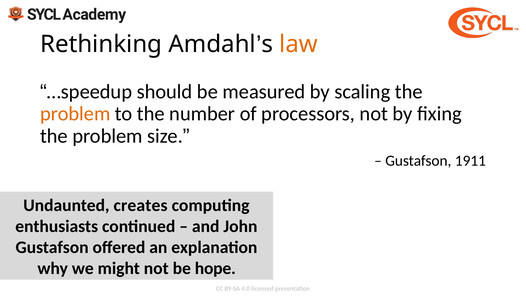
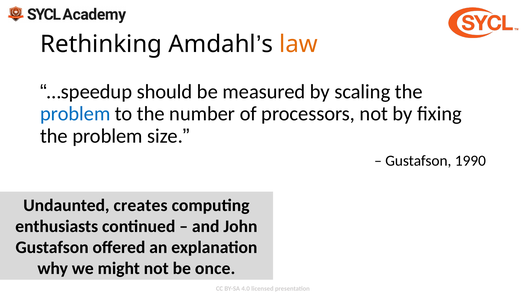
problem colour: orange -> blue (75, 114)
1911: 1911 -> 1990 (470, 161)
hope: hope -> once (215, 268)
